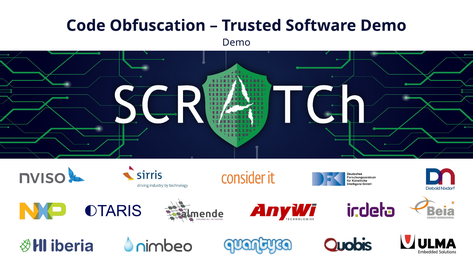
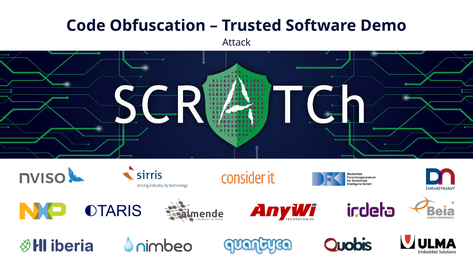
Demo: Demo -> Attack (237, 43)
